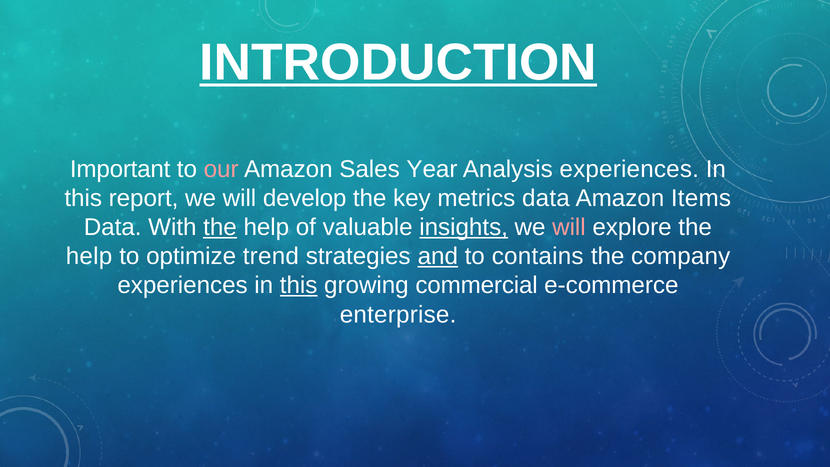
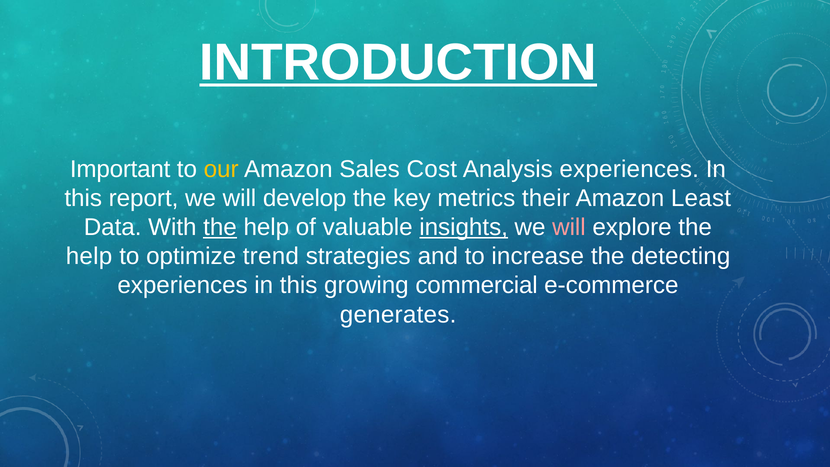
our colour: pink -> yellow (221, 169)
Year: Year -> Cost (432, 169)
metrics data: data -> their (546, 198)
Items: Items -> Least (701, 198)
and underline: present -> none (438, 256)
contains: contains -> increase (538, 256)
company: company -> detecting (681, 256)
this underline: present -> none (299, 285)
enterprise: enterprise -> generates (398, 314)
